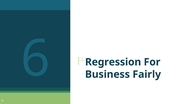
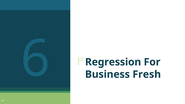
Fairly: Fairly -> Fresh (147, 74)
